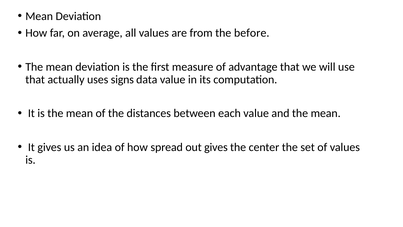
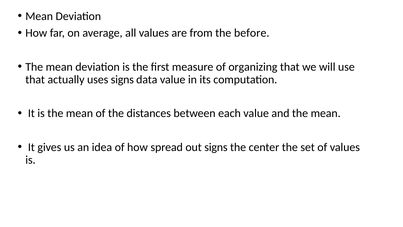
advantage: advantage -> organizing (253, 67)
out gives: gives -> signs (216, 147)
